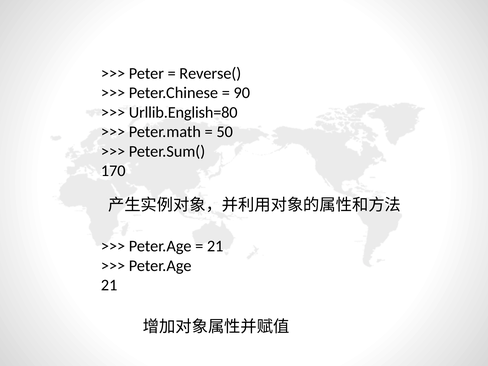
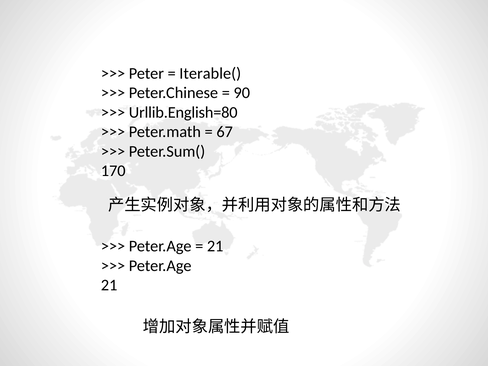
Reverse(: Reverse( -> Iterable( (210, 73)
50: 50 -> 67 (225, 132)
